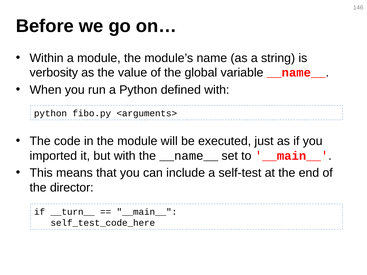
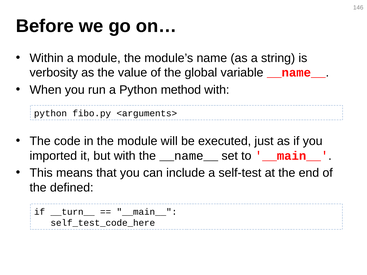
defined: defined -> method (181, 90)
director: director -> defined (72, 188)
